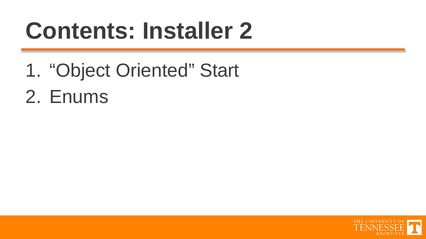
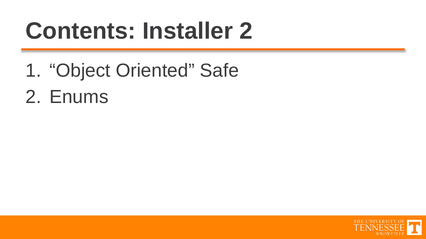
Start: Start -> Safe (219, 71)
